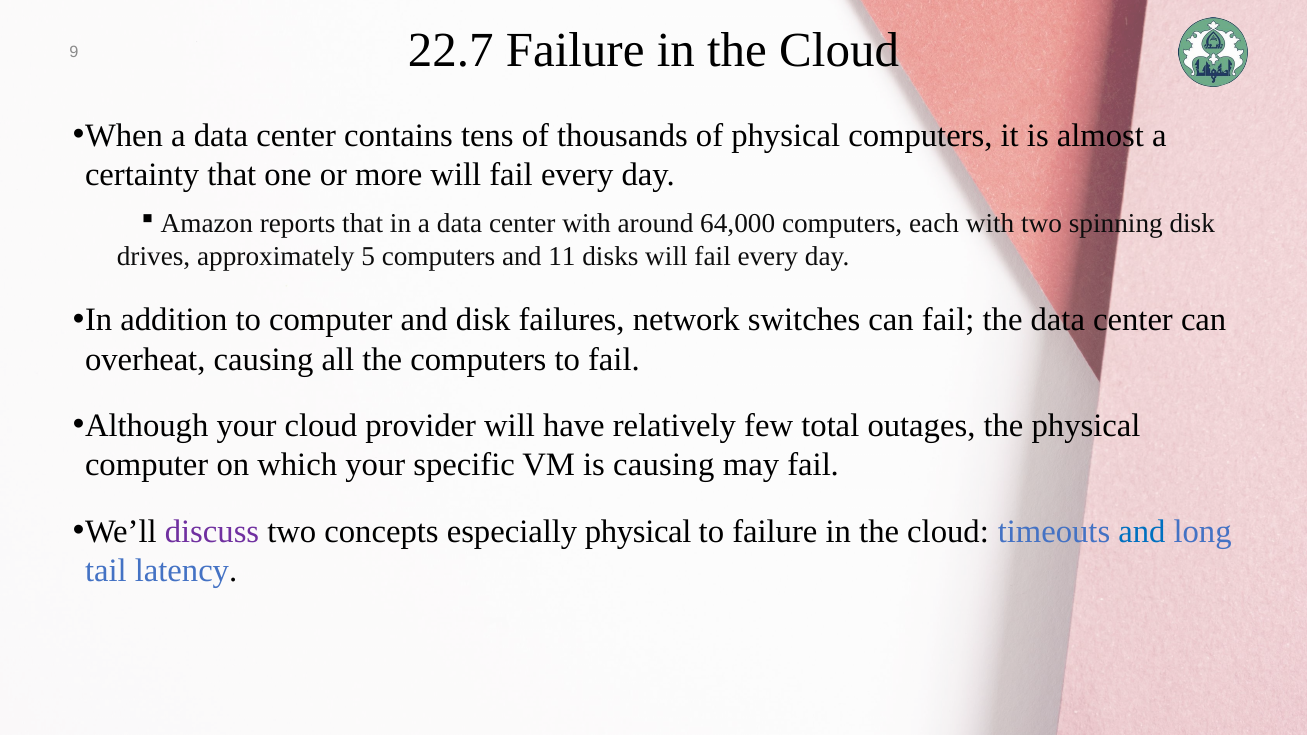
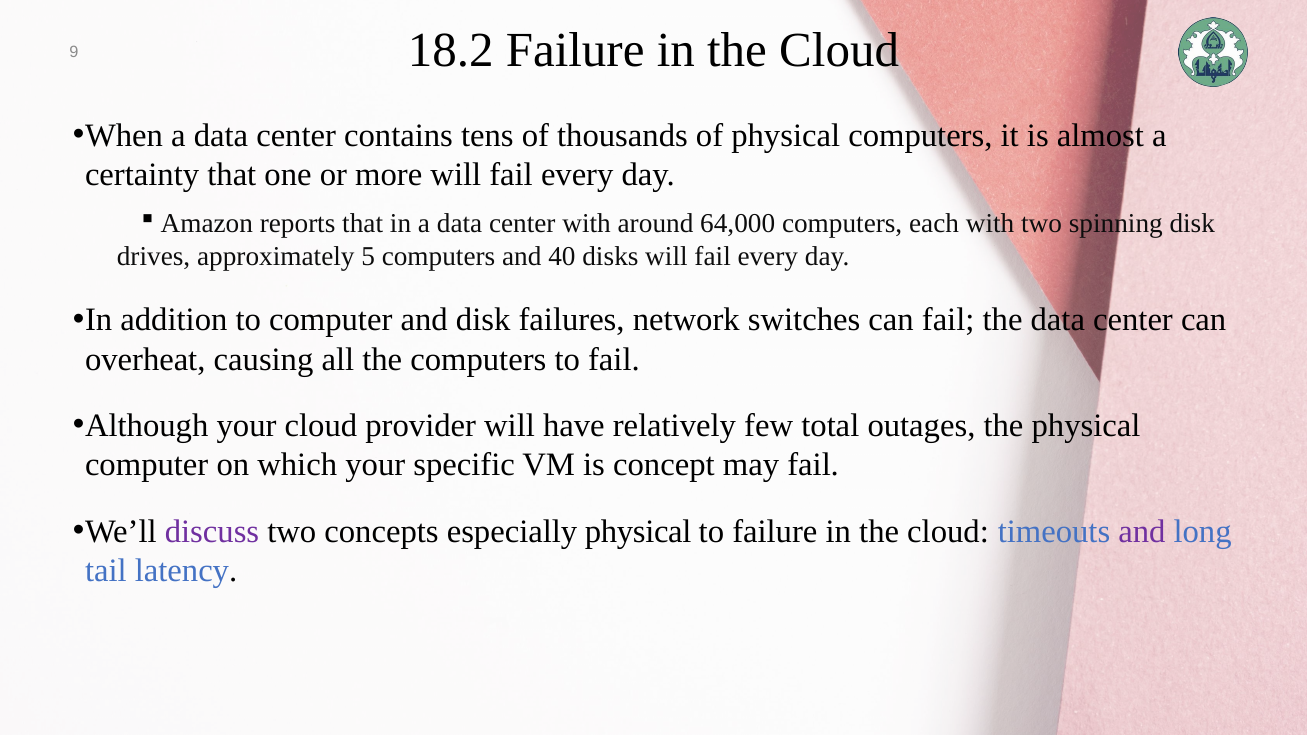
22.7: 22.7 -> 18.2 (451, 51)
11: 11 -> 40 (562, 257)
is causing: causing -> concept (664, 465)
and colour: blue -> purple (1142, 532)
